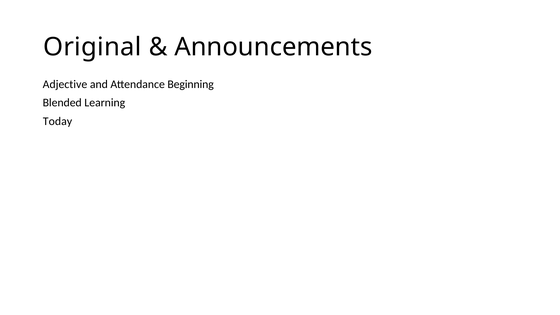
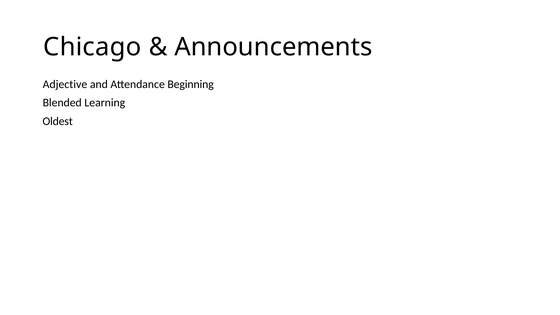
Original: Original -> Chicago (92, 47)
Today: Today -> Oldest (58, 121)
